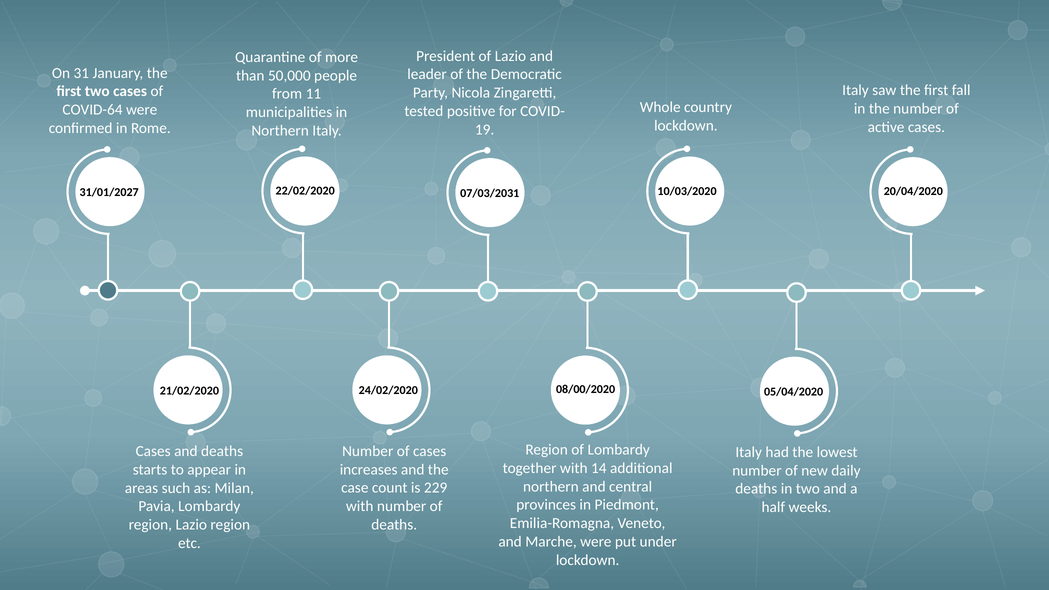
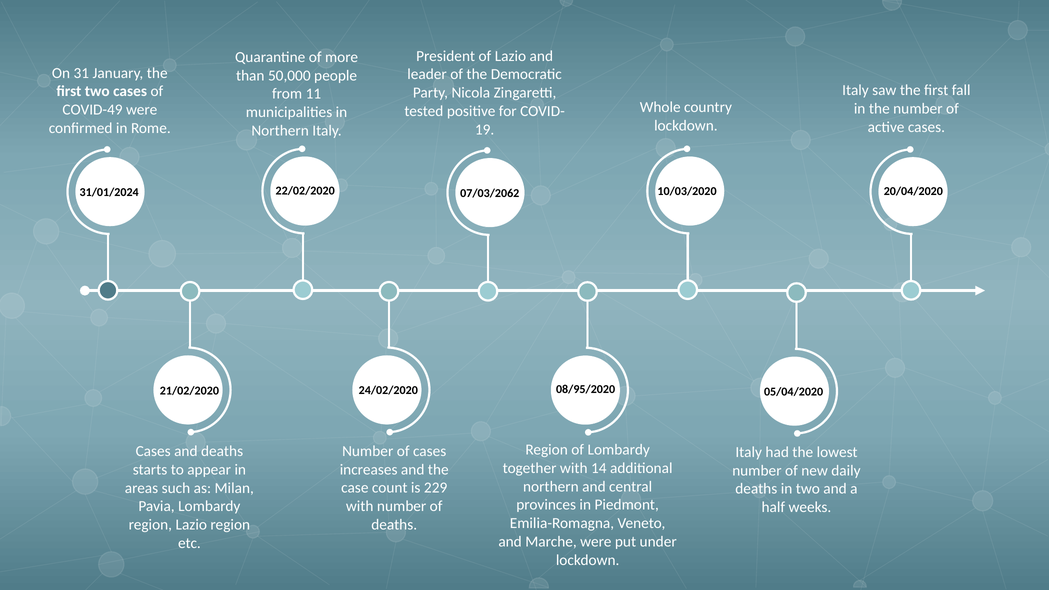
COVID-64: COVID-64 -> COVID-49 (92, 110)
31/01/2027: 31/01/2027 -> 31/01/2024 (109, 193)
07/03/2031: 07/03/2031 -> 07/03/2062 (490, 193)
08/00/2020: 08/00/2020 -> 08/95/2020 (586, 389)
